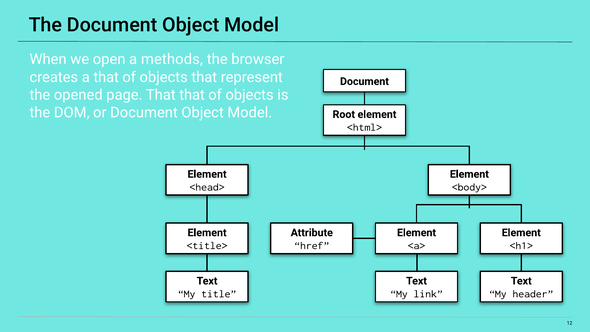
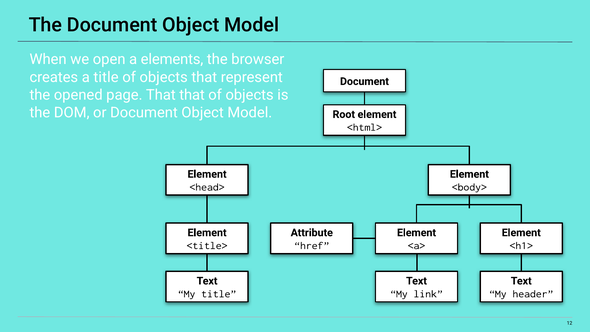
methods: methods -> elements (172, 59)
a that: that -> title (106, 77)
